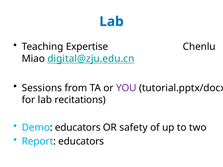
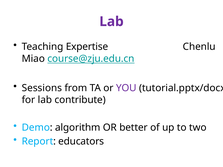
Lab colour: blue -> purple (111, 22)
digital@zju.edu.cn: digital@zju.edu.cn -> course@zju.edu.cn (91, 59)
recitations: recitations -> contribute (80, 100)
Demo educators: educators -> algorithm (78, 128)
safety: safety -> better (134, 128)
